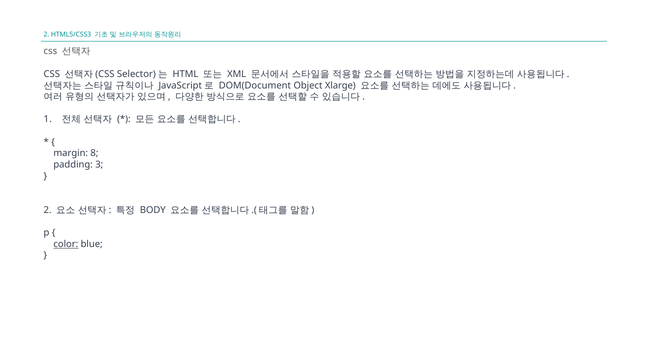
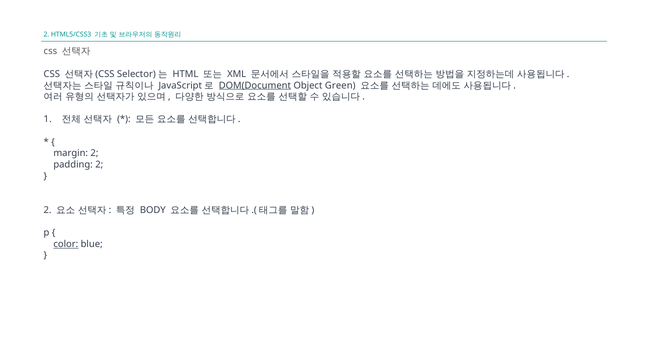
DOM(Document underline: none -> present (255, 86)
Xlarge: Xlarge -> Green (340, 86)
margin 8: 8 -> 2 (94, 154)
padding 3: 3 -> 2 (99, 165)
